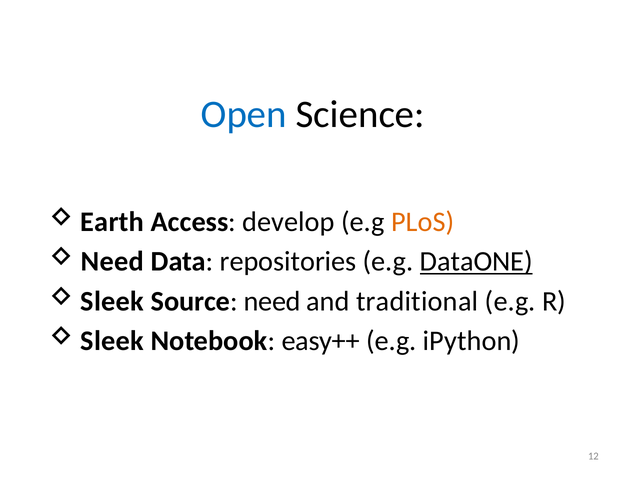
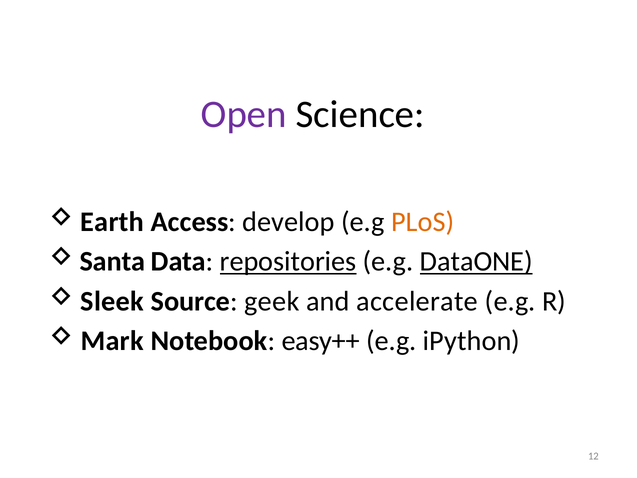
Open colour: blue -> purple (244, 115)
Need: Need -> Santa (112, 261)
repositories underline: none -> present (288, 261)
Source need: need -> geek (272, 301)
traditional: traditional -> accelerate (417, 301)
Sleek: Sleek -> Mark (112, 341)
